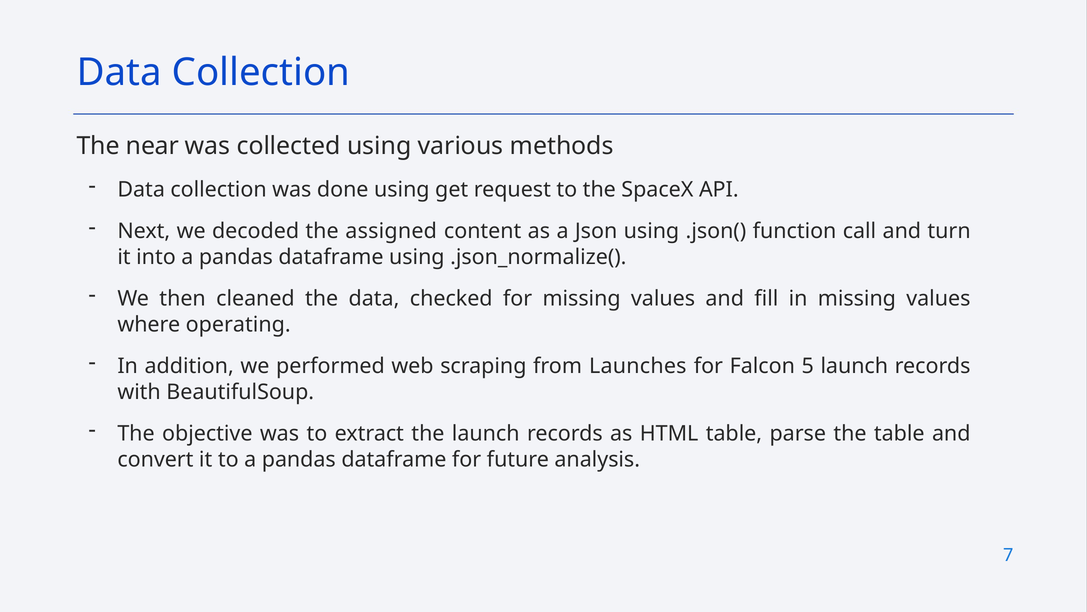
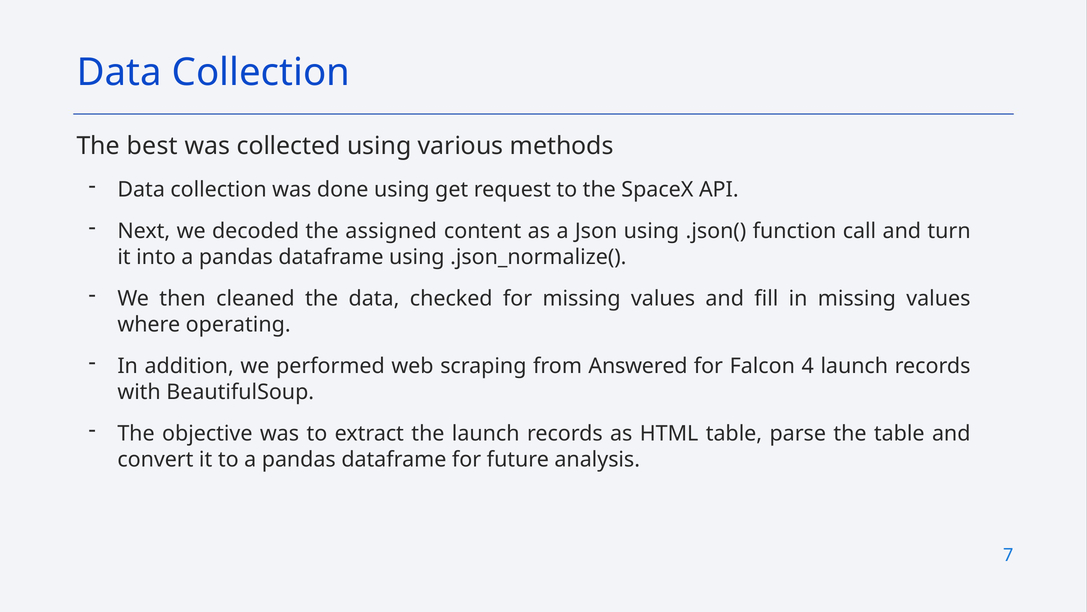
near: near -> best (152, 146)
Launches: Launches -> Answered (638, 366)
5: 5 -> 4 (808, 366)
